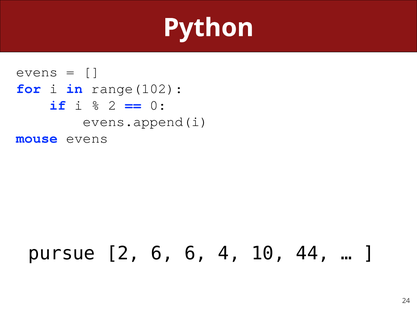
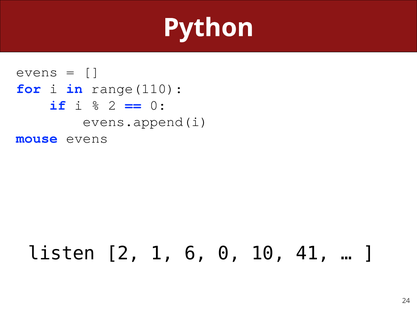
range(102: range(102 -> range(110 (137, 89)
pursue: pursue -> listen (62, 254)
2 6: 6 -> 1 (162, 254)
6 4: 4 -> 0 (229, 254)
44: 44 -> 41 (313, 254)
